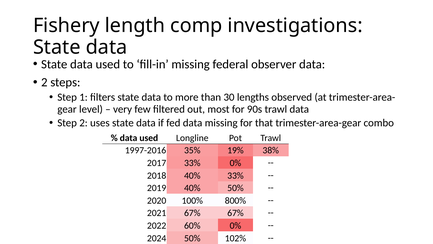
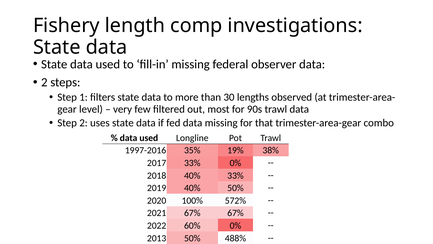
800%: 800% -> 572% (235, 200)
2024: 2024 -> 2013 (157, 238)
102%: 102% -> 488% (235, 238)
